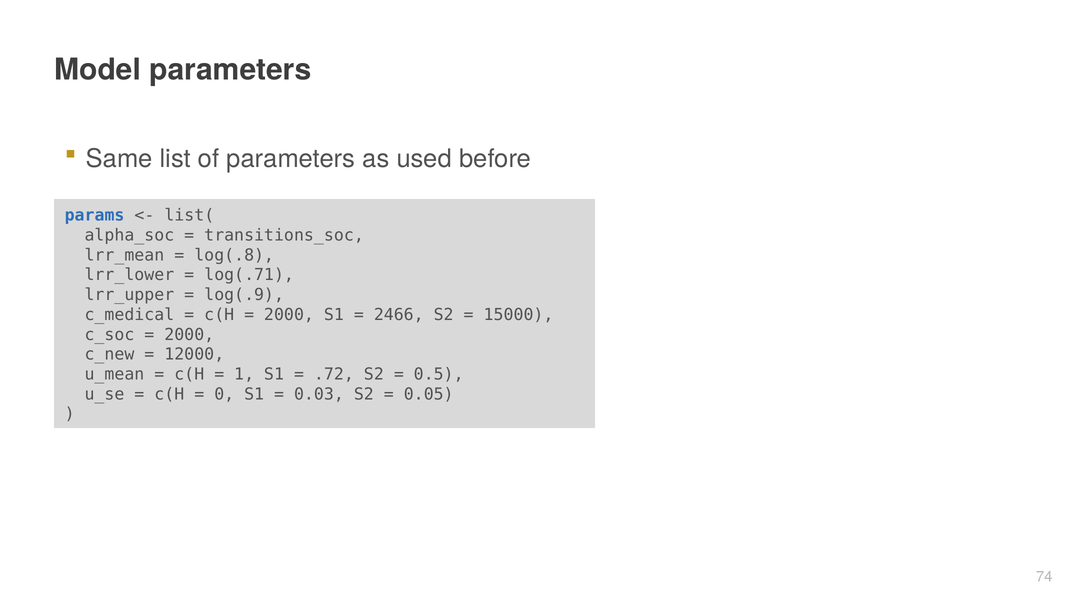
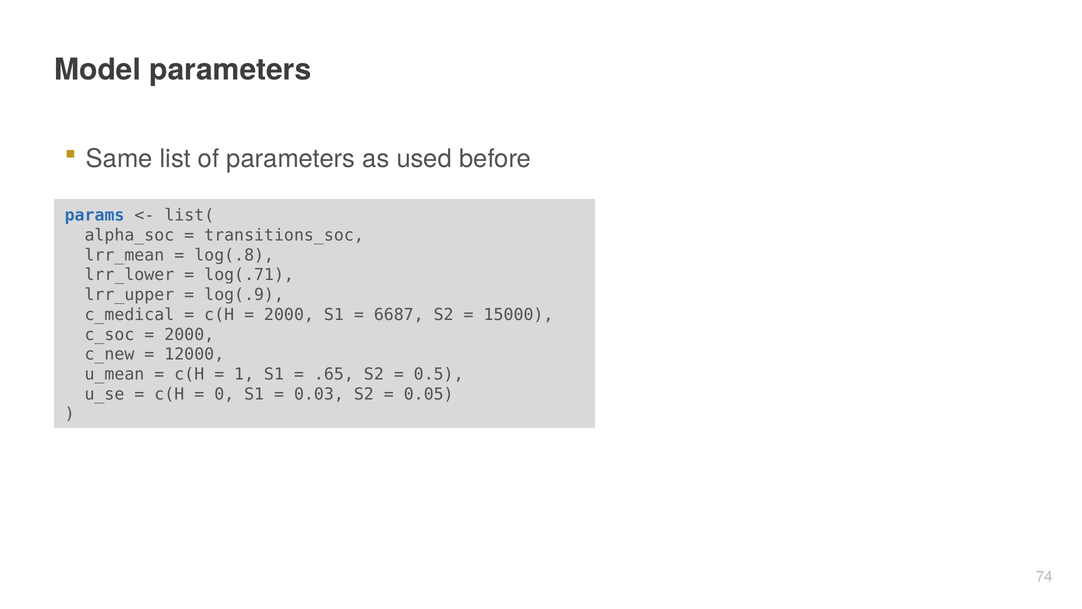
2466: 2466 -> 6687 (399, 315)
.72: .72 -> .65 (334, 374)
